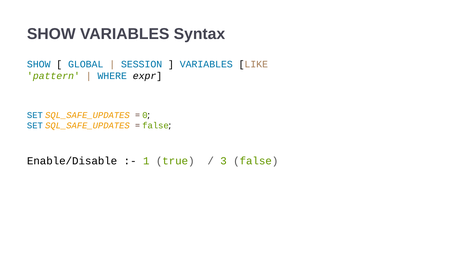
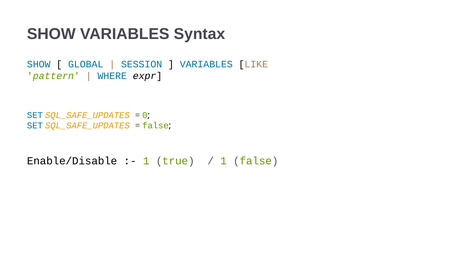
3: 3 -> 1 (224, 160)
